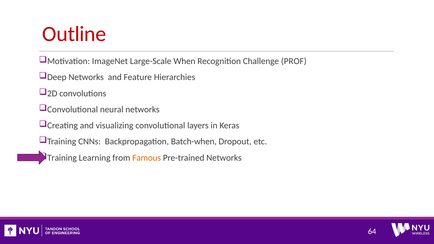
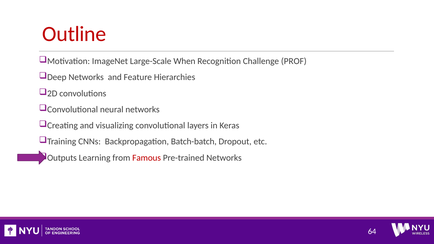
Batch-when: Batch-when -> Batch-batch (194, 142)
Training: Training -> Outputs (62, 158)
Famous colour: orange -> red (147, 158)
